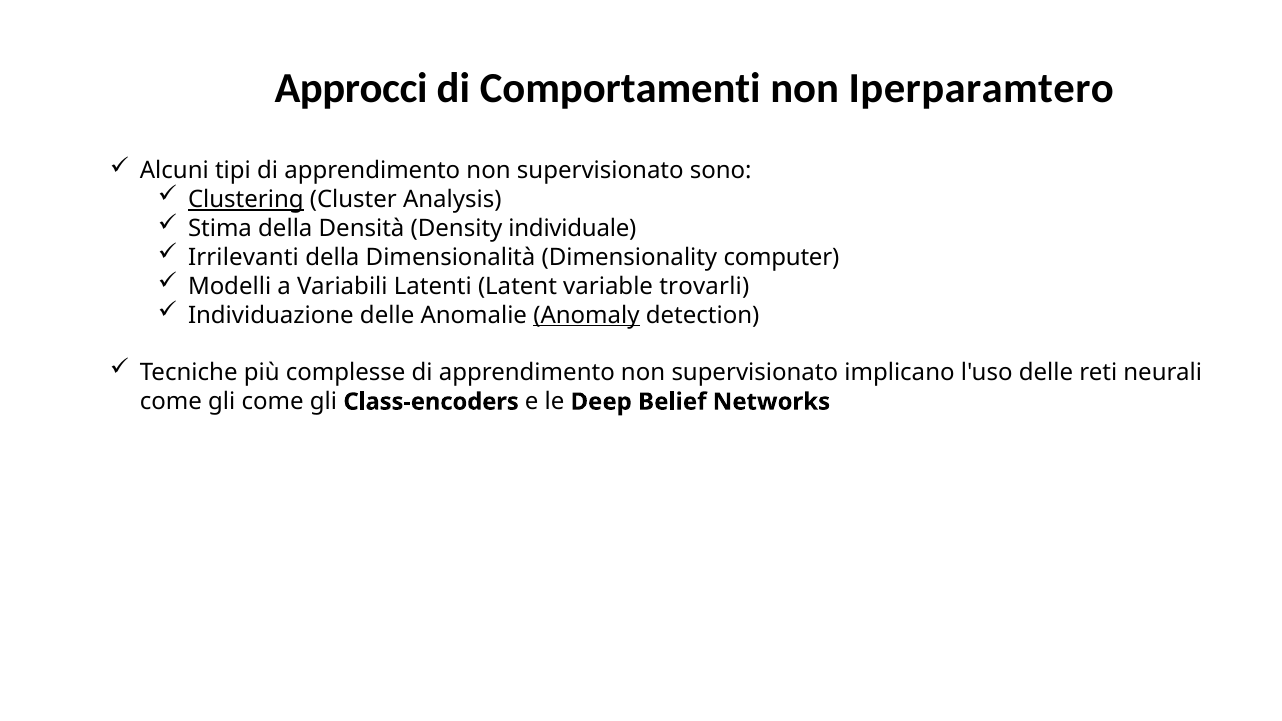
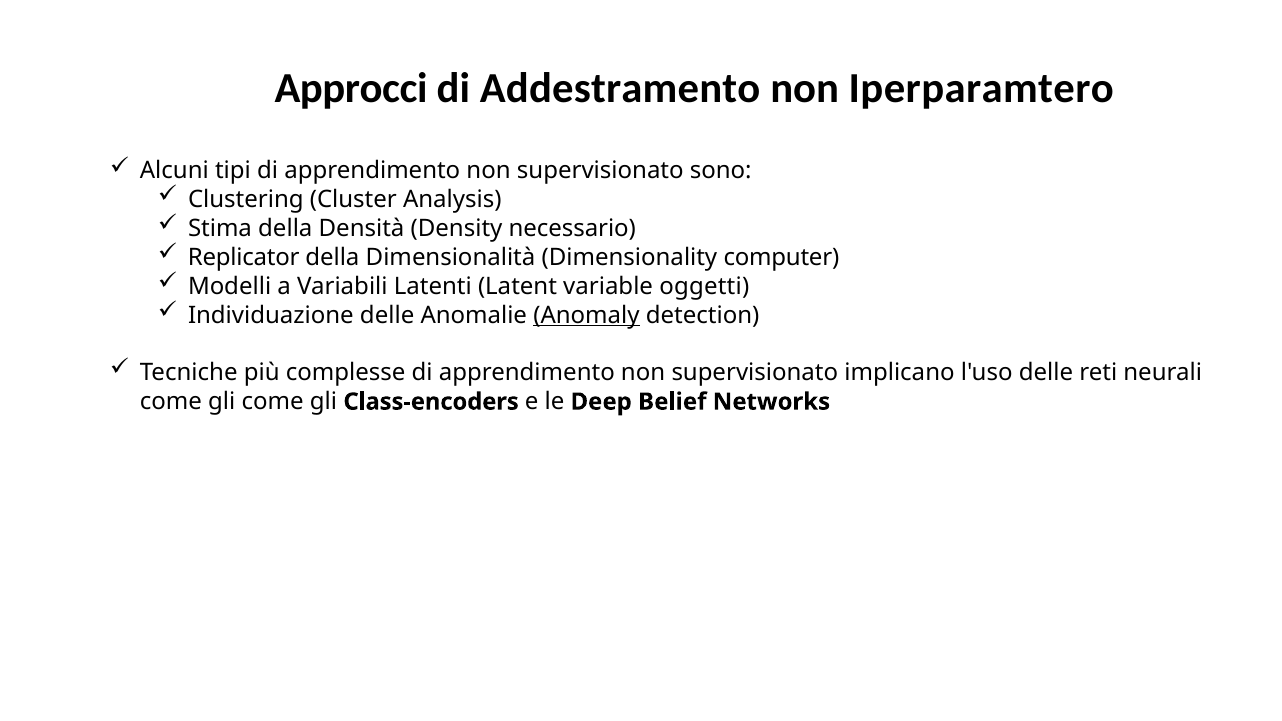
Comportamenti: Comportamenti -> Addestramento (620, 88)
Clustering underline: present -> none (246, 200)
individuale: individuale -> necessario (572, 229)
Irrilevanti: Irrilevanti -> Replicator (244, 258)
trovarli: trovarli -> oggetti (704, 286)
